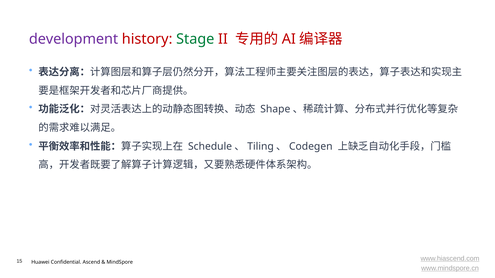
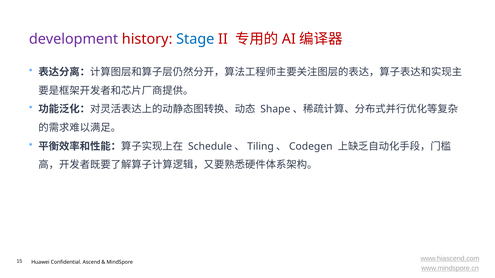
Stage colour: green -> blue (195, 39)
